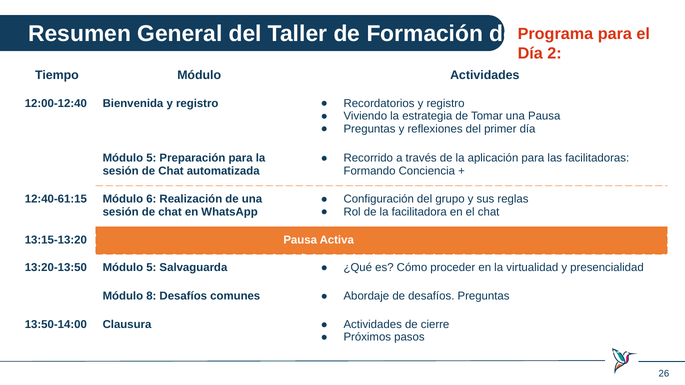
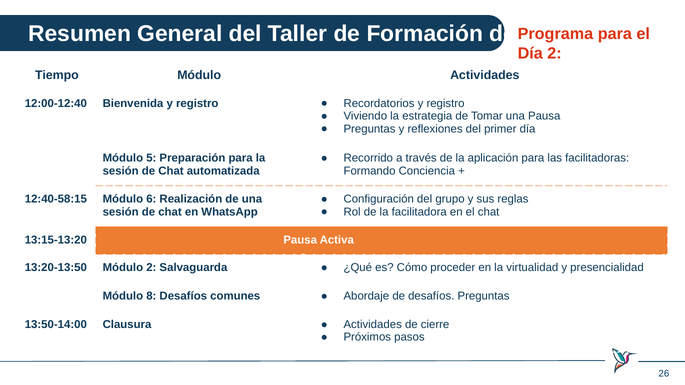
12:40-61:15: 12:40-61:15 -> 12:40-58:15 (56, 199)
13:20-13:50 Módulo 5: 5 -> 2 (151, 268)
